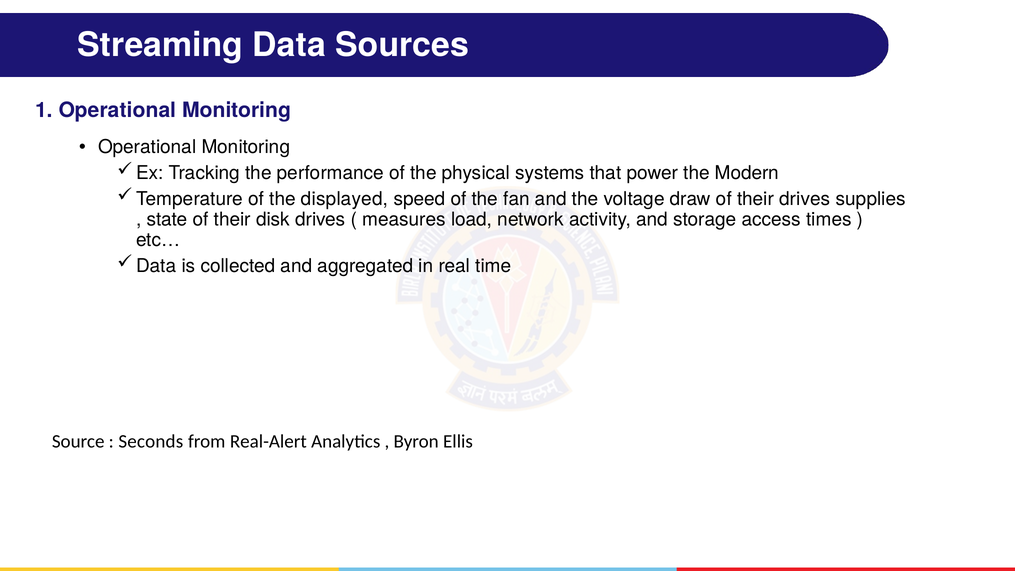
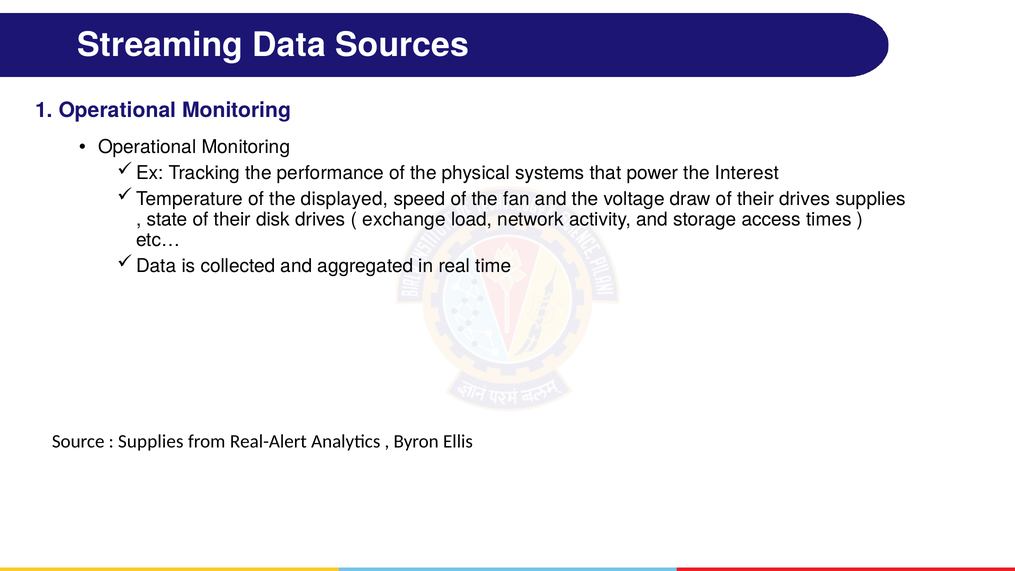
Modern: Modern -> Interest (747, 173)
measures: measures -> exchange (404, 219)
Seconds: Seconds -> Supplies (151, 442)
